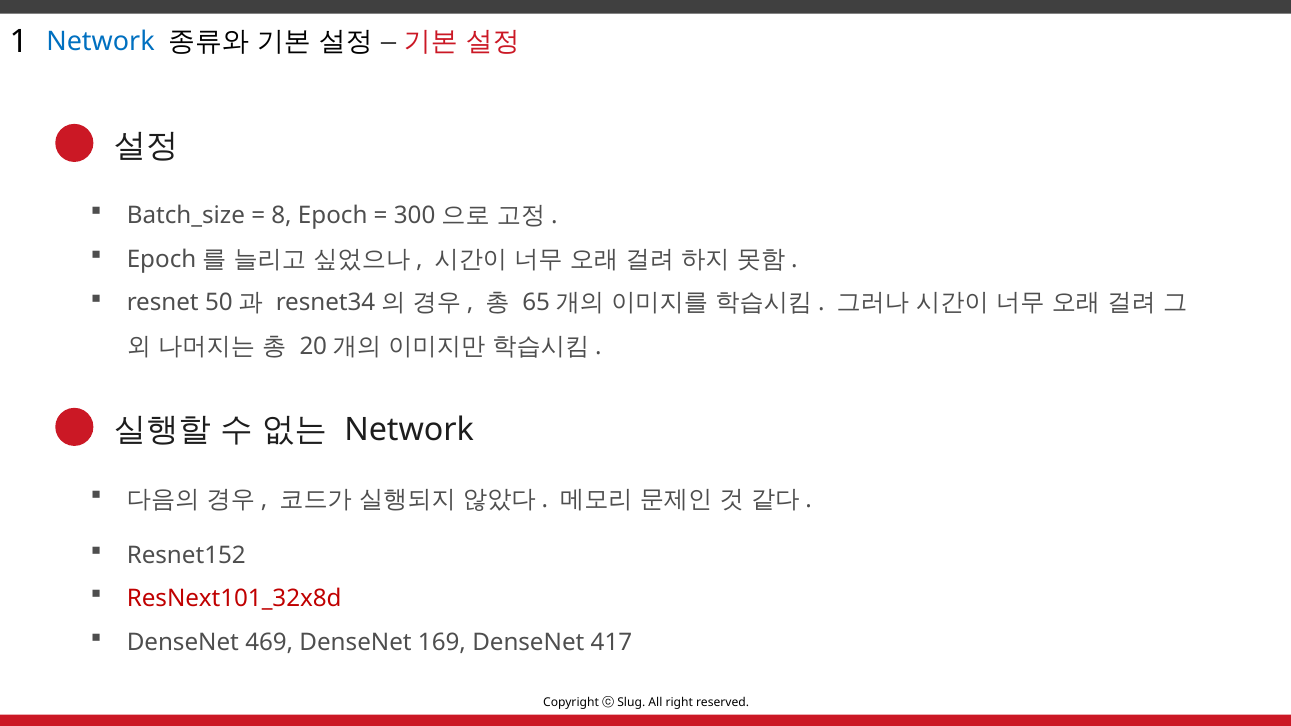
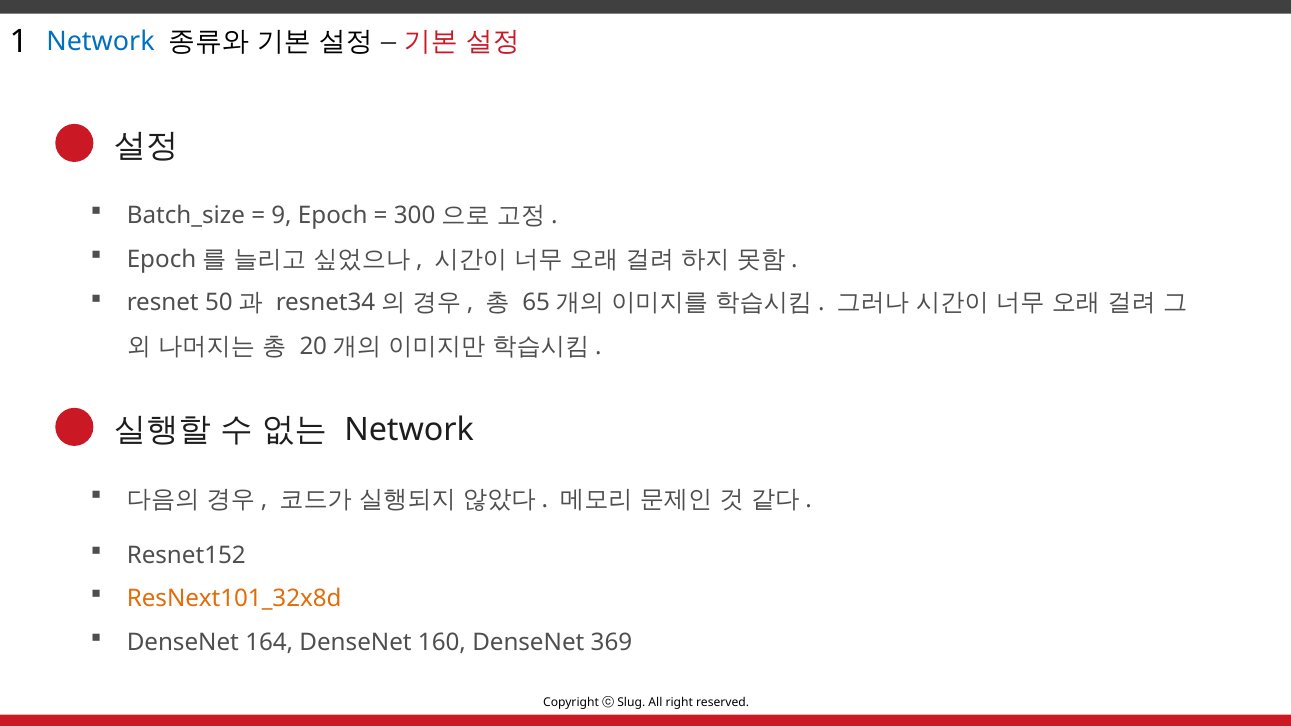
8: 8 -> 9 (281, 216)
ResNext101_32x8d colour: red -> orange (234, 599)
469: 469 -> 164 (269, 643)
169: 169 -> 160 (442, 643)
417: 417 -> 369 (611, 643)
